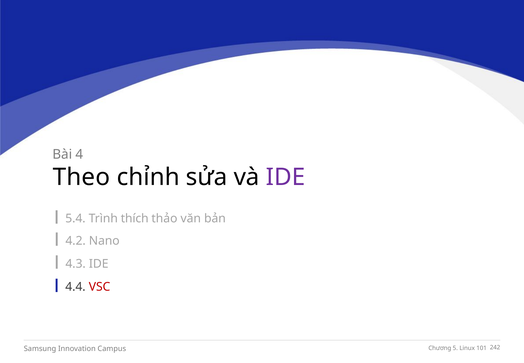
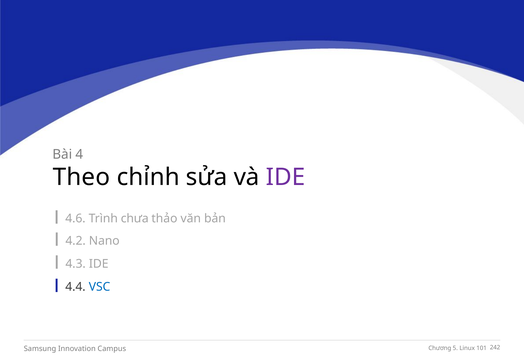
5.4: 5.4 -> 4.6 (75, 218)
thích: thích -> chưa (135, 218)
VSC colour: red -> blue (100, 287)
